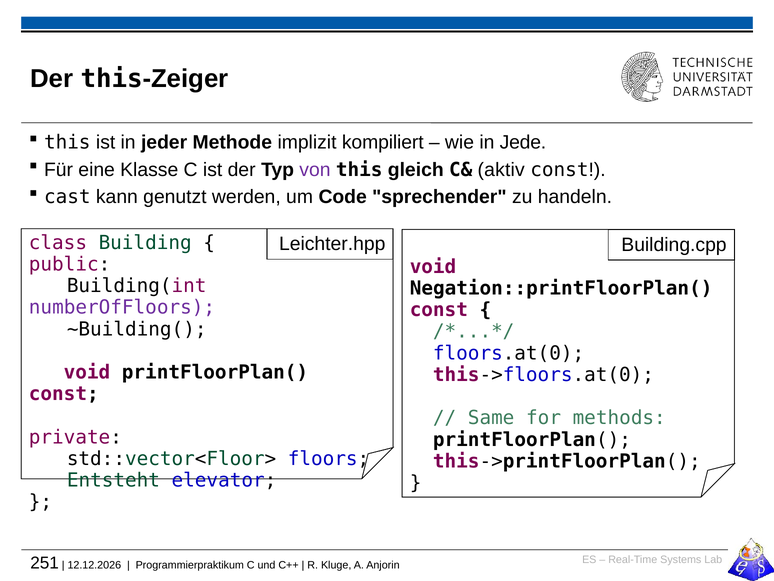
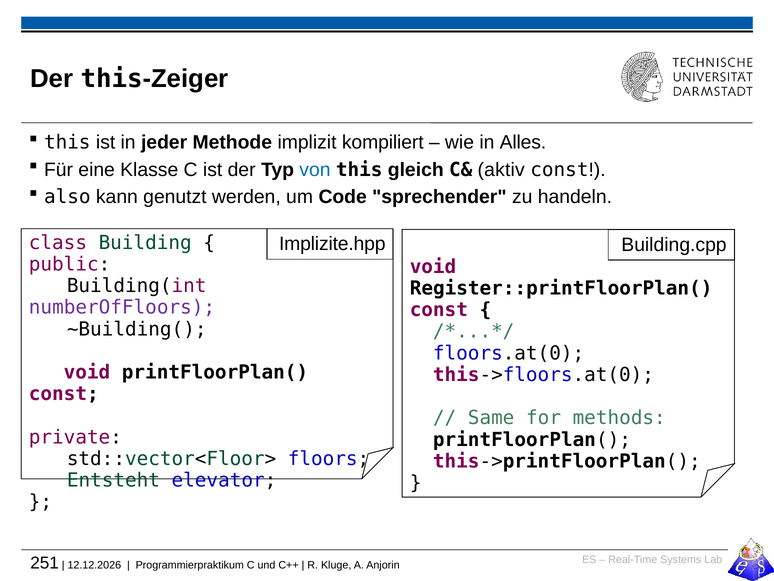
Jede: Jede -> Alles (523, 142)
von colour: purple -> blue (315, 170)
cast: cast -> also (67, 197)
Leichter.hpp: Leichter.hpp -> Implizite.hpp (332, 244)
Negation::printFloorPlan(: Negation::printFloorPlan( -> Register::printFloorPlan( (561, 288)
